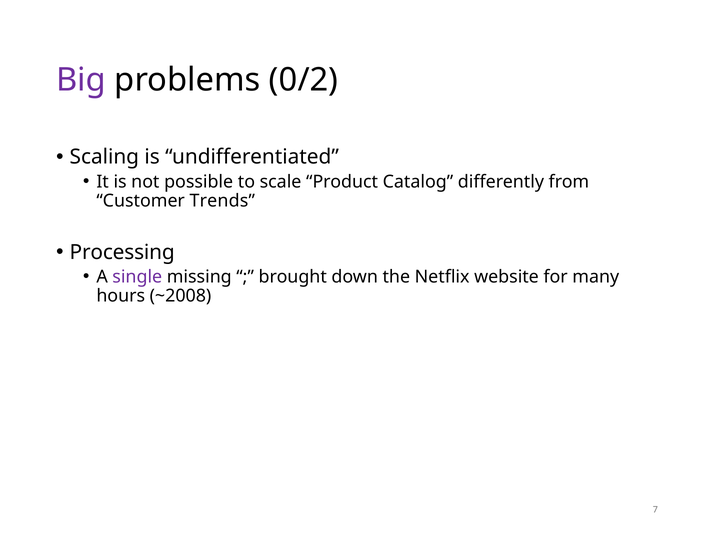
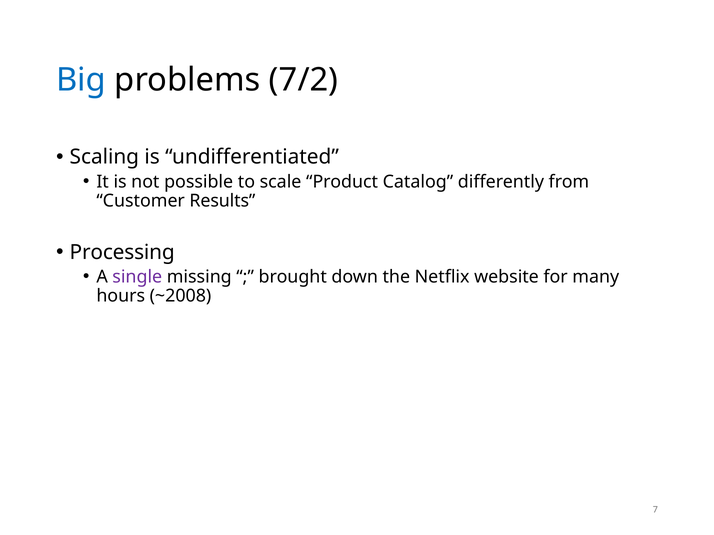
Big colour: purple -> blue (81, 80)
0/2: 0/2 -> 7/2 (304, 80)
Trends: Trends -> Results (222, 201)
